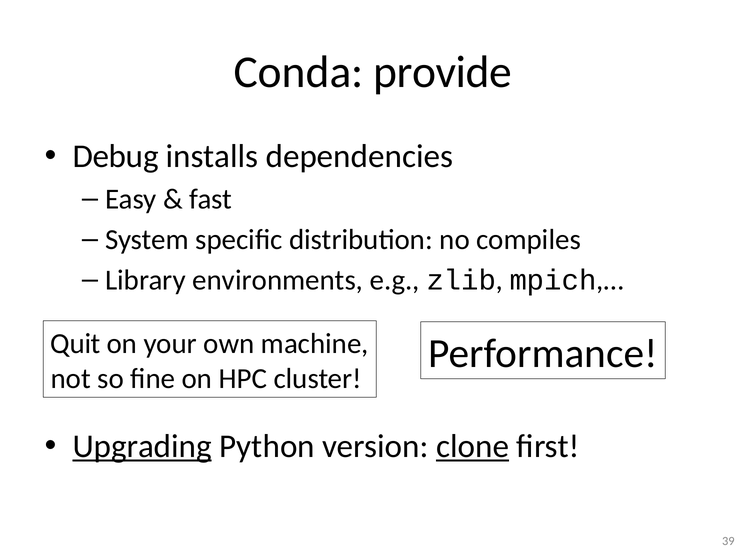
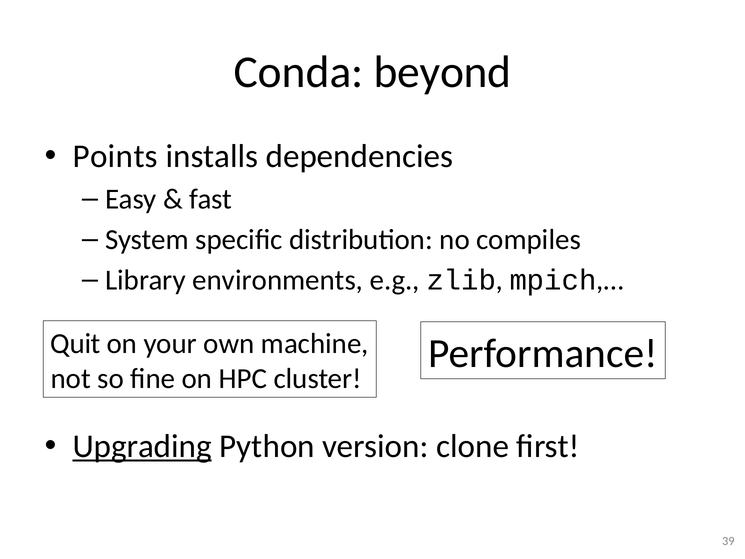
provide: provide -> beyond (443, 72)
Debug: Debug -> Points (115, 156)
clone underline: present -> none (473, 446)
